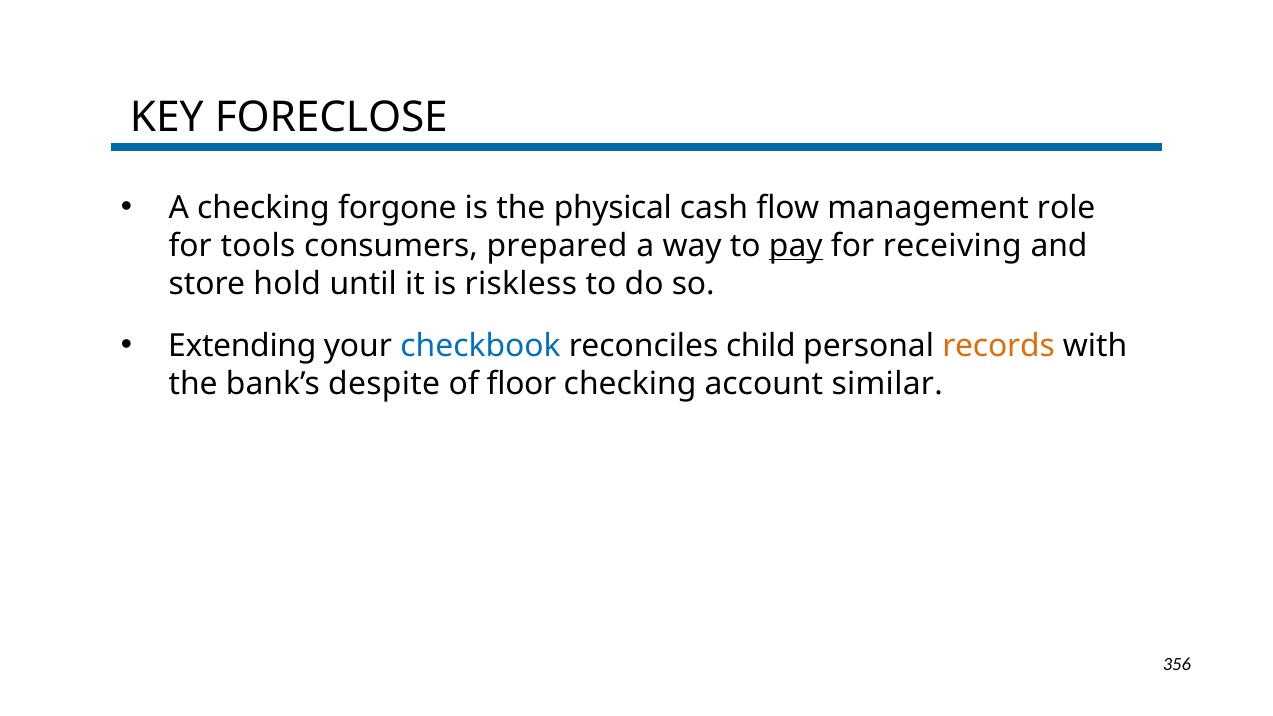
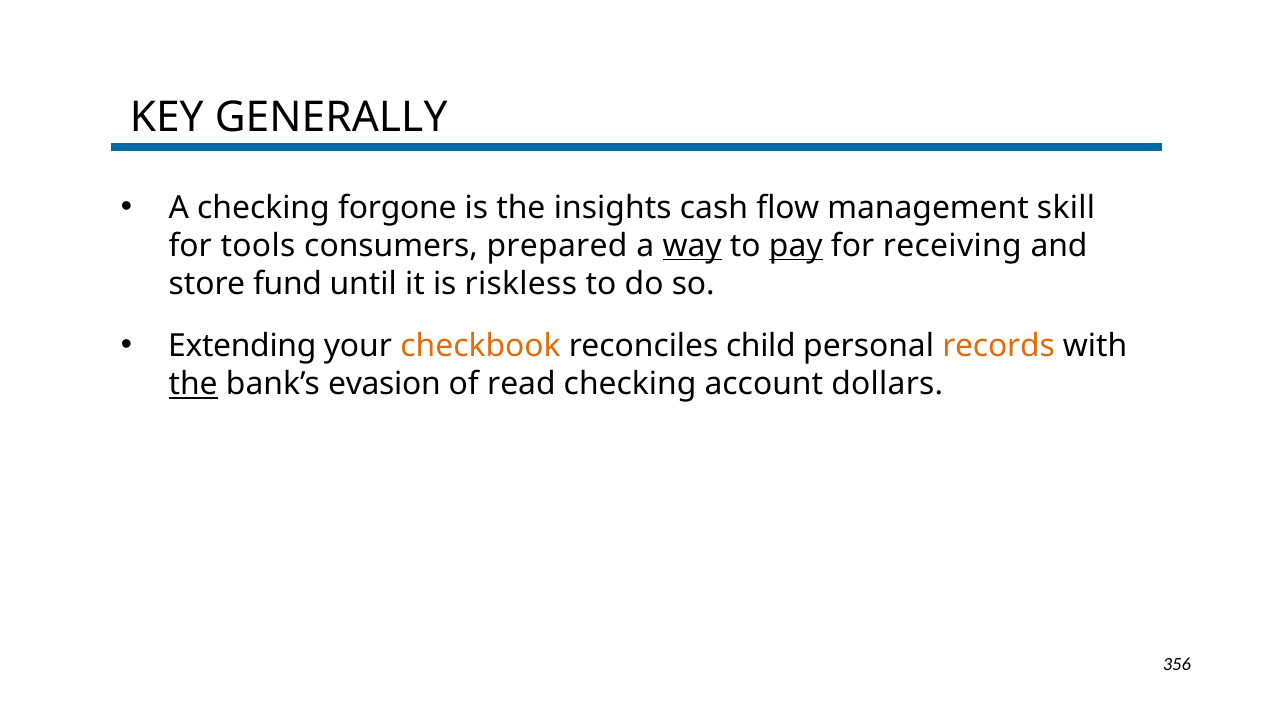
FORECLOSE: FORECLOSE -> GENERALLY (331, 118)
physical: physical -> insights (613, 208)
role: role -> skill (1066, 208)
way underline: none -> present (692, 246)
hold: hold -> fund (287, 284)
checkbook colour: blue -> orange (481, 346)
the underline: none -> present (193, 384)
despite: despite -> evasion (384, 384)
floor: floor -> read (521, 384)
similar: similar -> dollars (887, 384)
